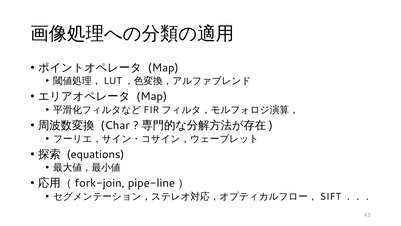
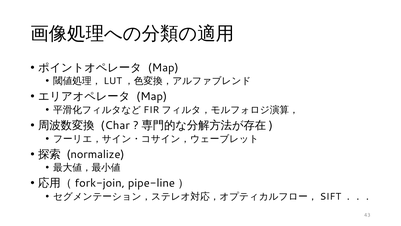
equations: equations -> normalize (95, 154)
